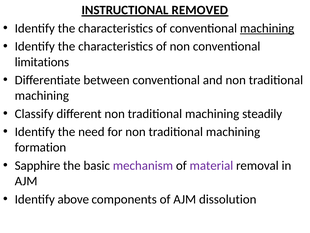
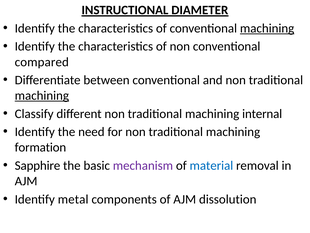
REMOVED: REMOVED -> DIAMETER (200, 10)
limitations: limitations -> compared (42, 62)
machining underline: none -> present (42, 95)
steadily: steadily -> internal (262, 114)
material colour: purple -> blue (211, 165)
above: above -> metal (73, 199)
